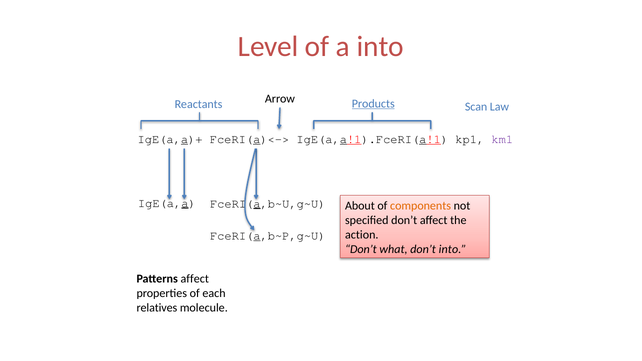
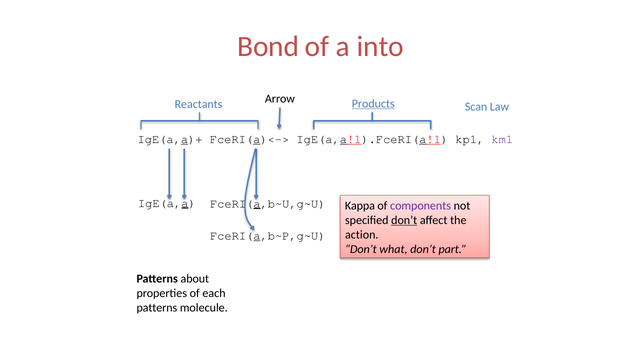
Level: Level -> Bond (268, 47)
About: About -> Kappa (360, 206)
components colour: orange -> purple (421, 206)
don’t underline: none -> present (404, 220)
don’t into: into -> part (453, 249)
Patterns affect: affect -> about (195, 279)
relatives: relatives -> patterns (157, 308)
